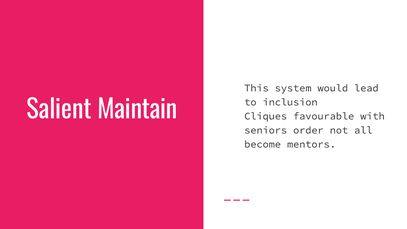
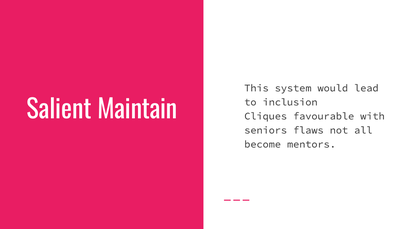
order: order -> flaws (308, 130)
